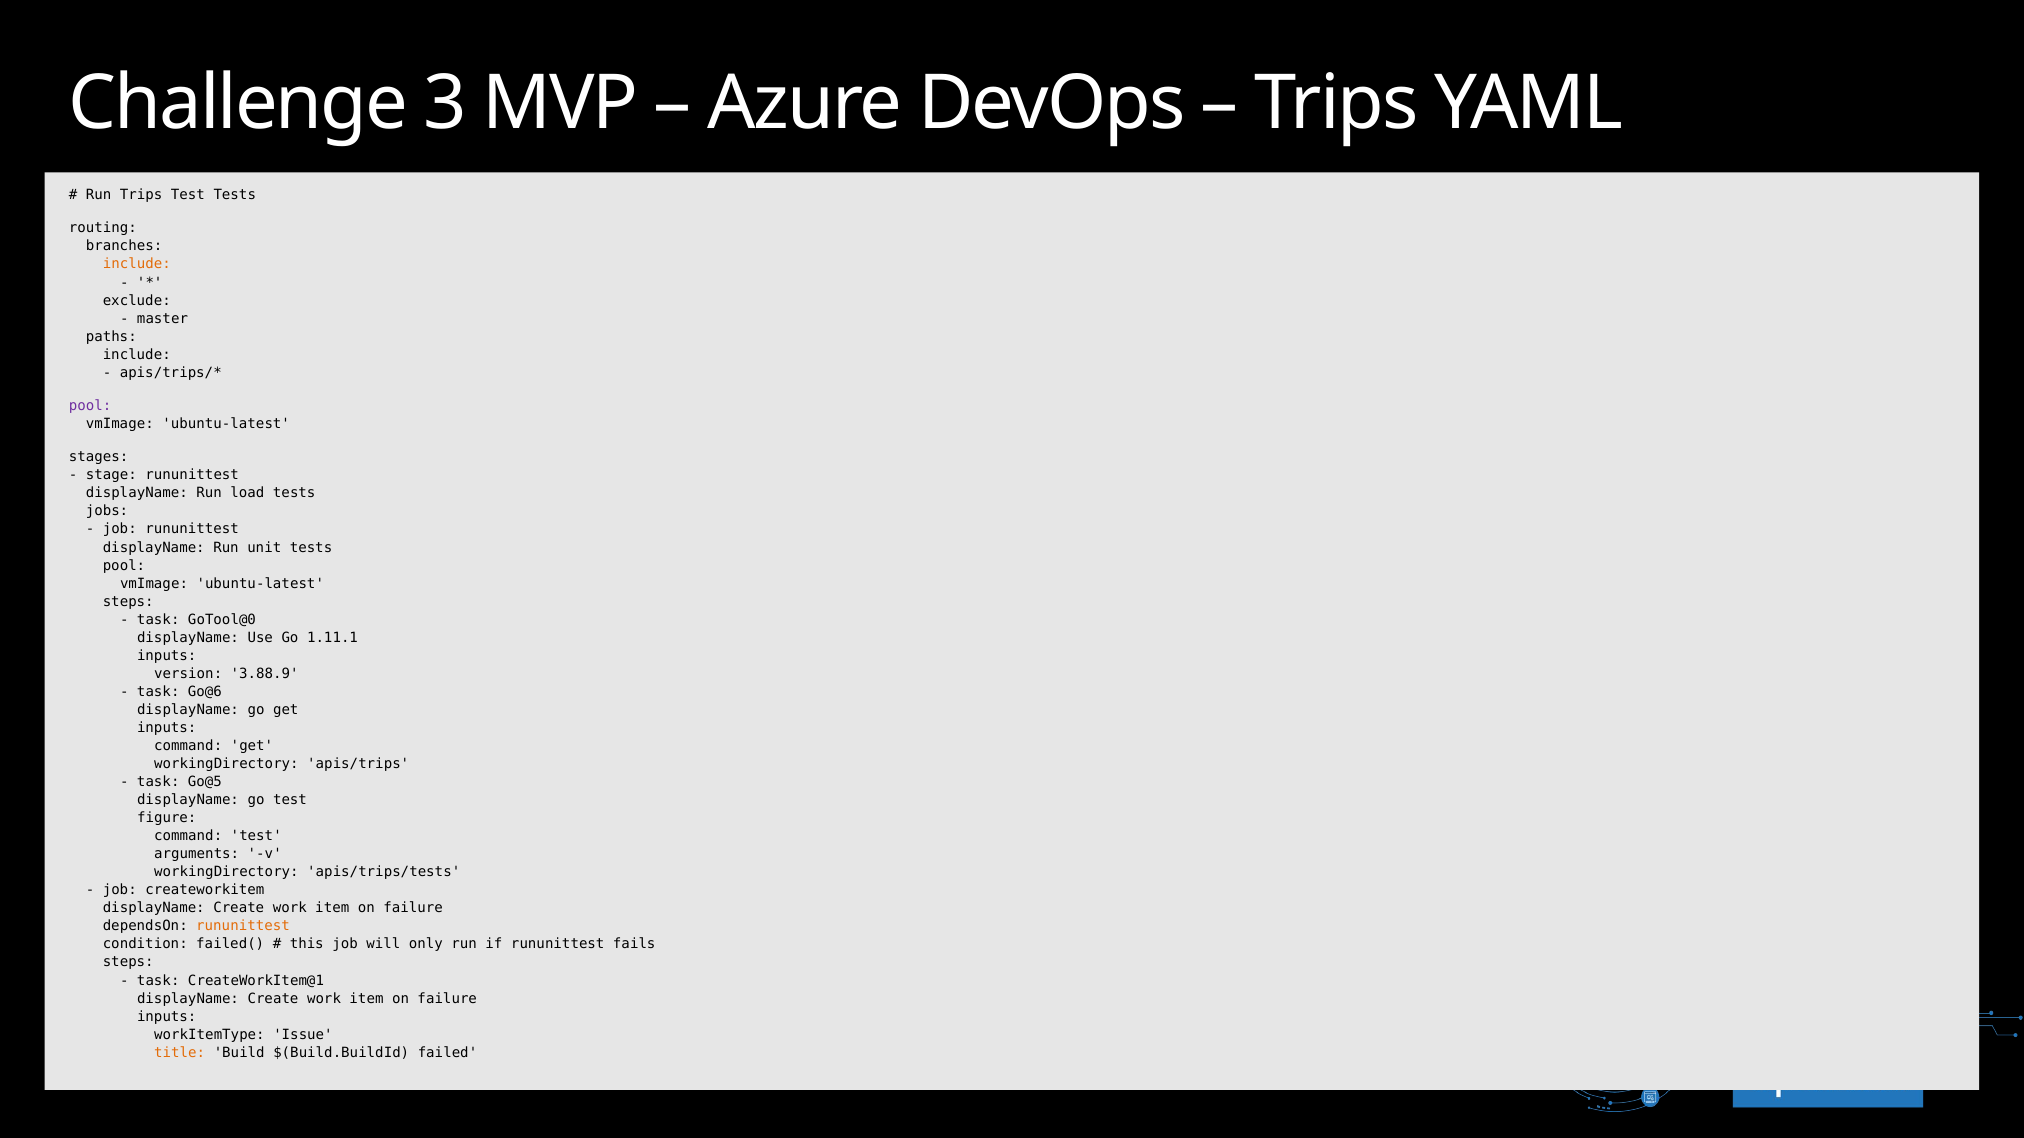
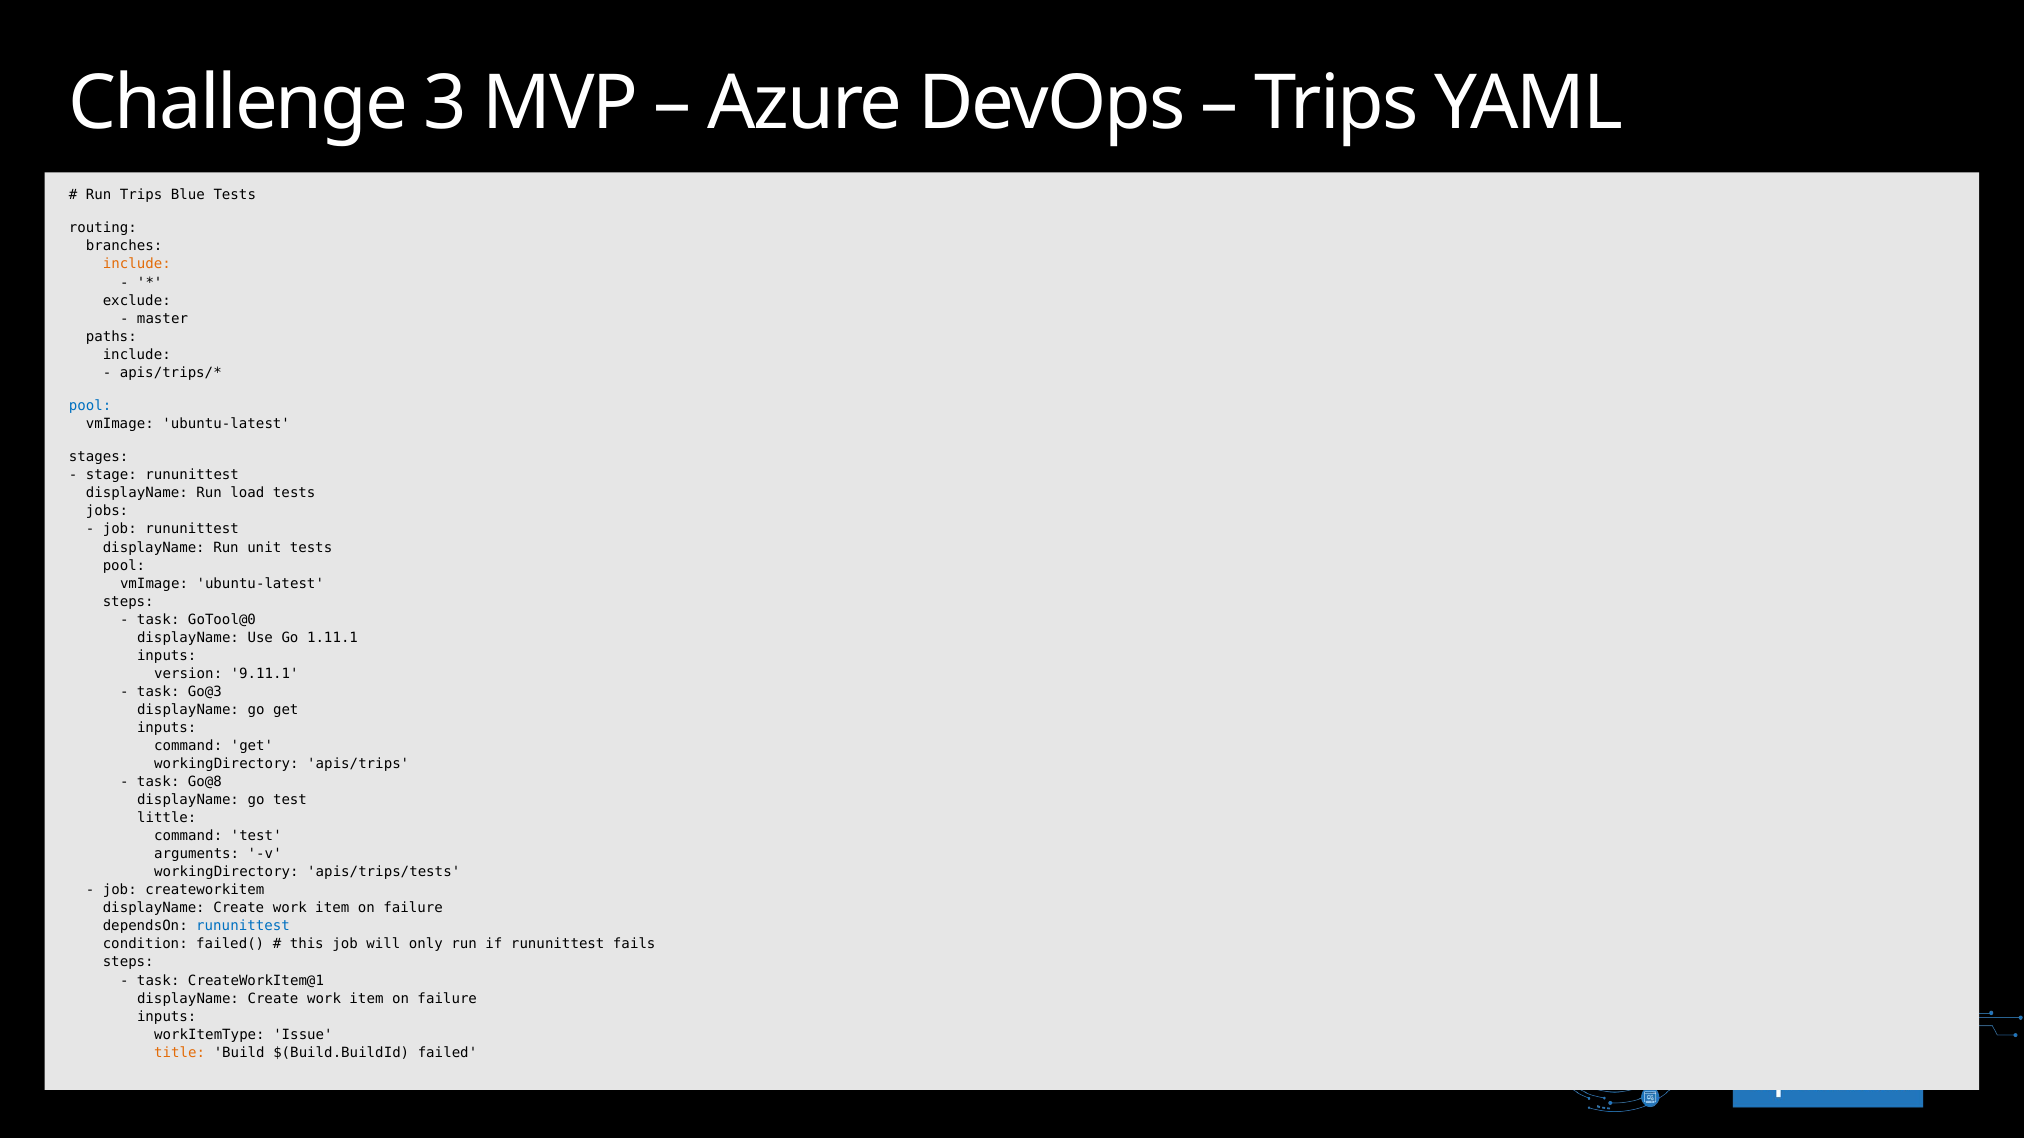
Trips Test: Test -> Blue (188, 195)
pool colour: purple -> blue (90, 406)
3.88.9: 3.88.9 -> 9.11.1 (265, 674)
Go@6: Go@6 -> Go@3 (205, 692)
Go@5: Go@5 -> Go@8 (205, 782)
figure: figure -> little (167, 818)
rununittest colour: orange -> blue (243, 927)
